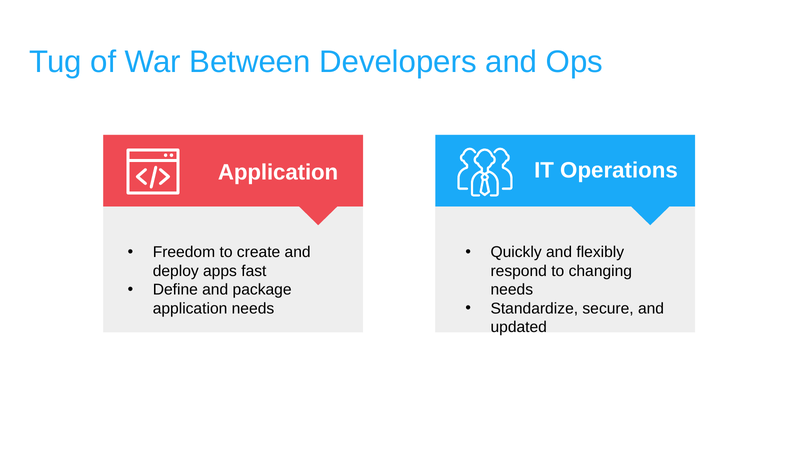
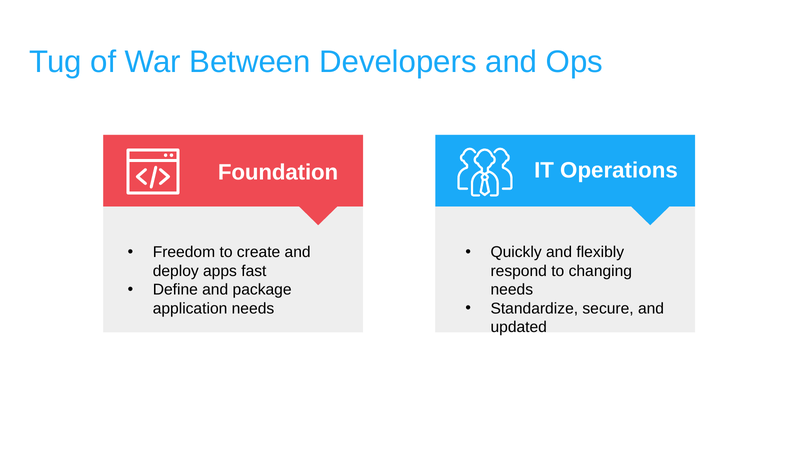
Application: Application -> Foundation (278, 173)
